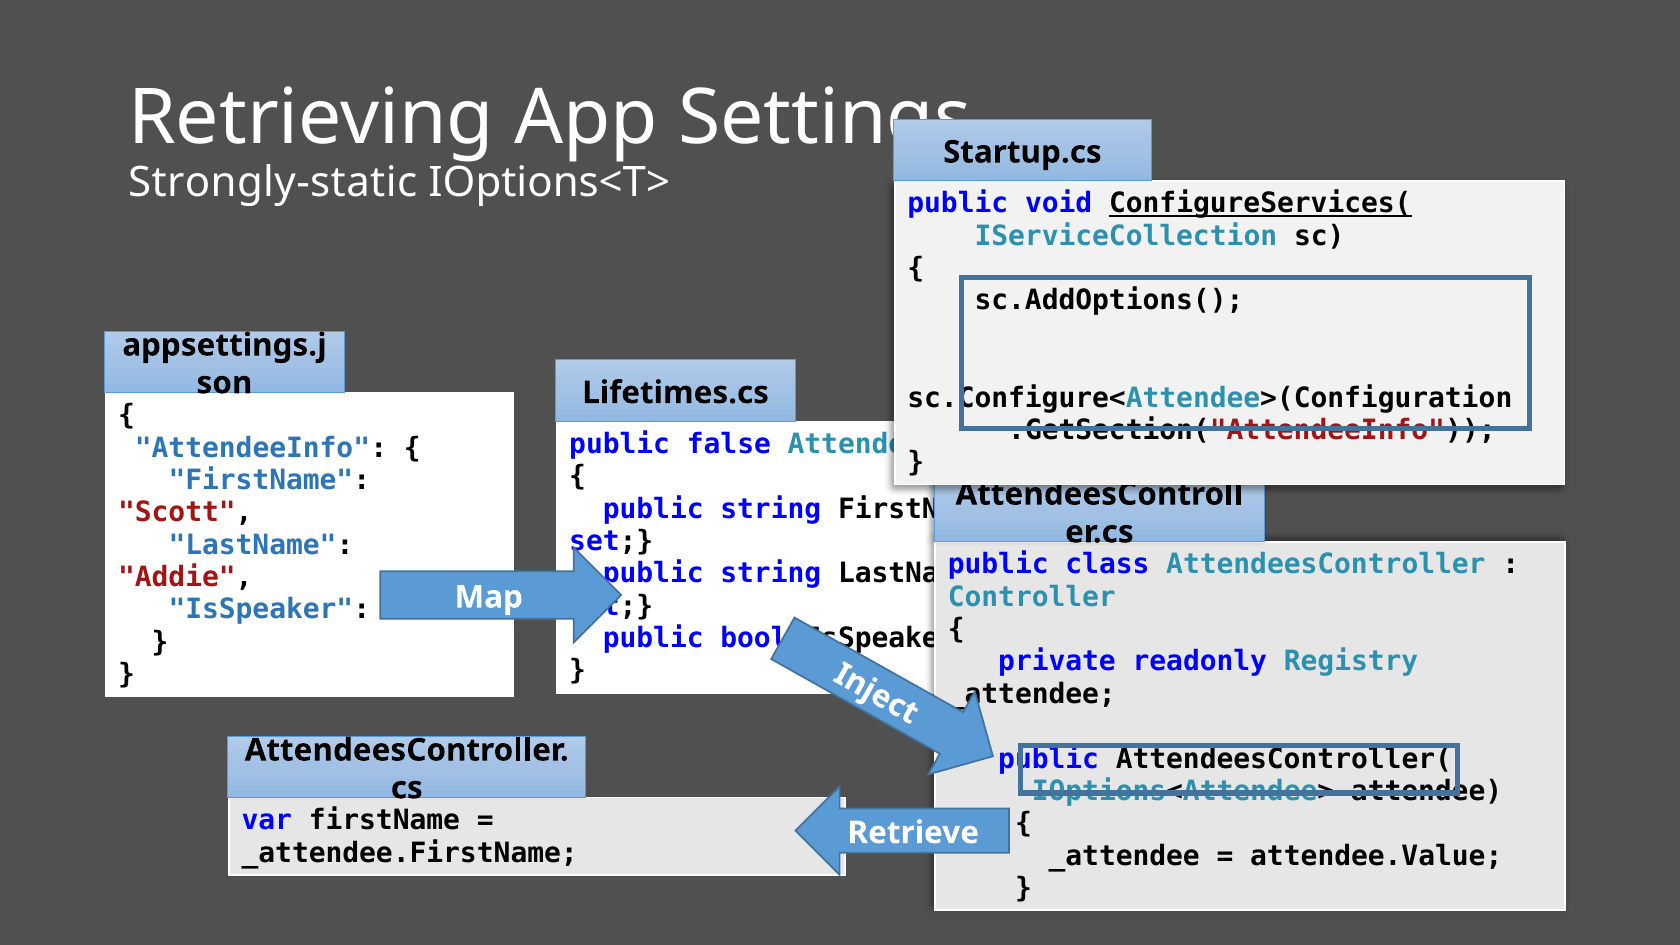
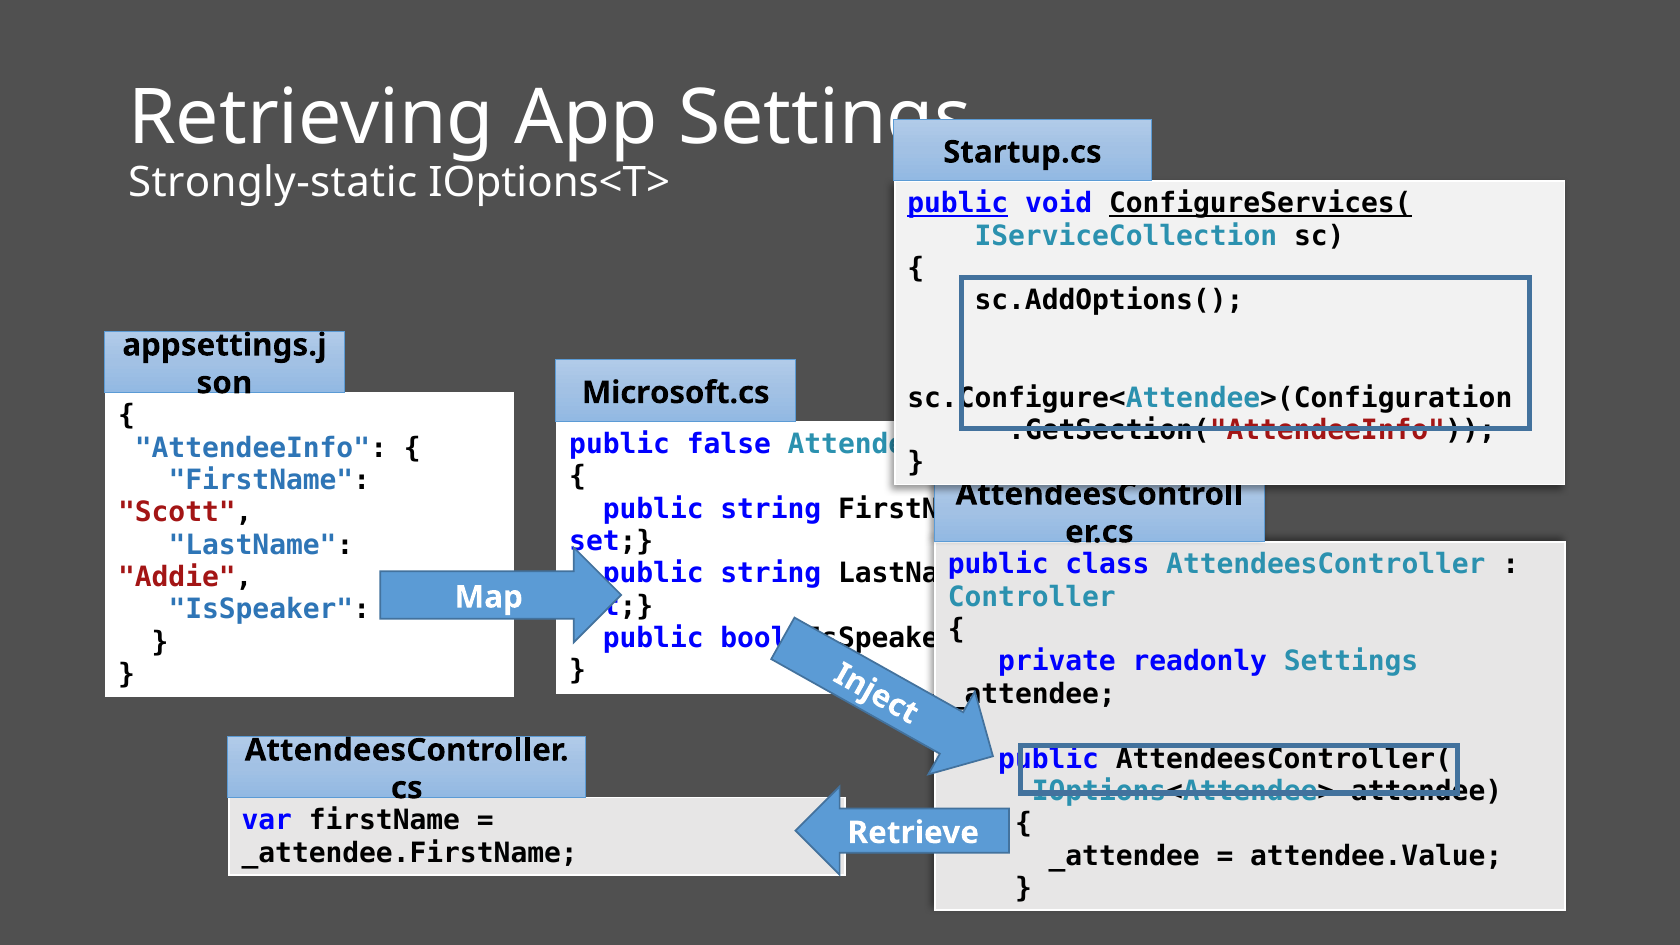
public underline: none -> present (958, 204)
Lifetimes.cs: Lifetimes.cs -> Microsoft.cs (676, 393)
readonly Registry: Registry -> Settings (1351, 662)
